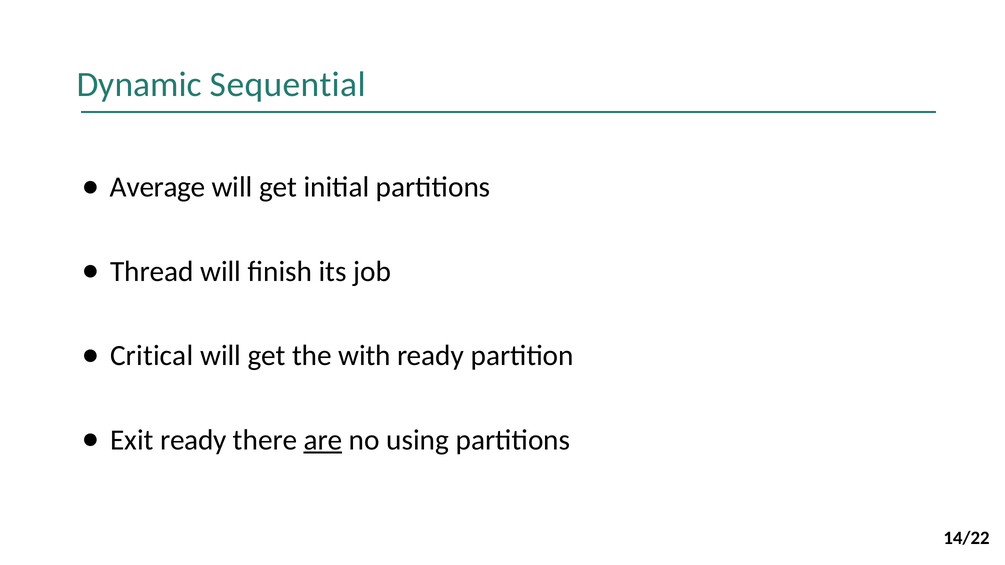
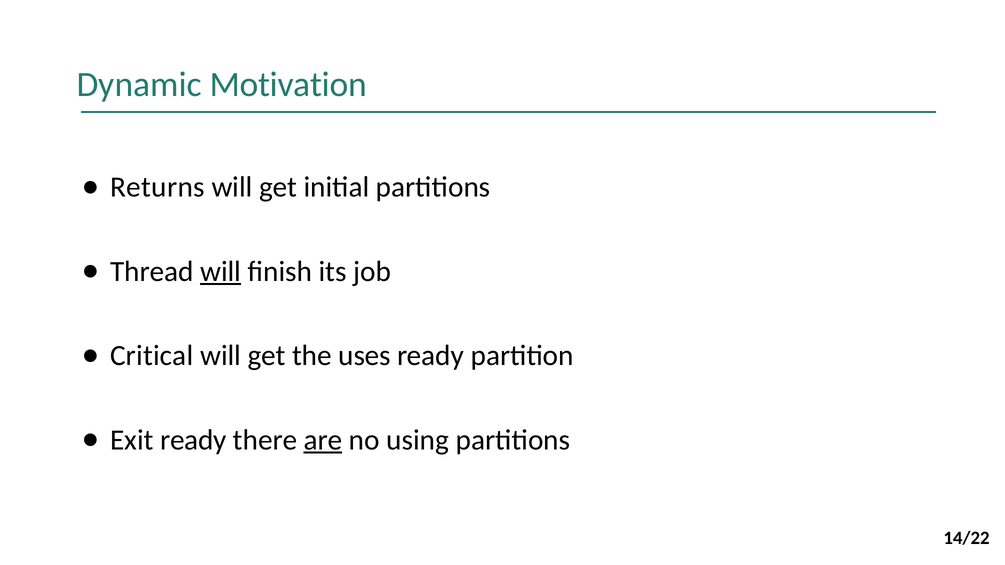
Sequential: Sequential -> Motivation (288, 84)
Average: Average -> Returns (157, 187)
will underline: none -> present (221, 272)
with: with -> uses (365, 356)
